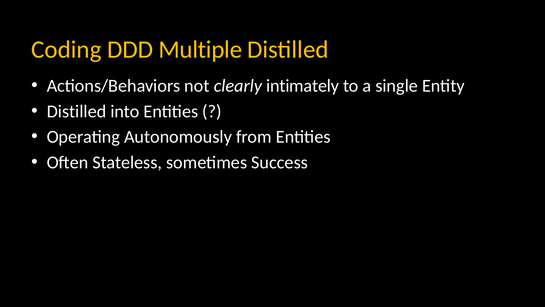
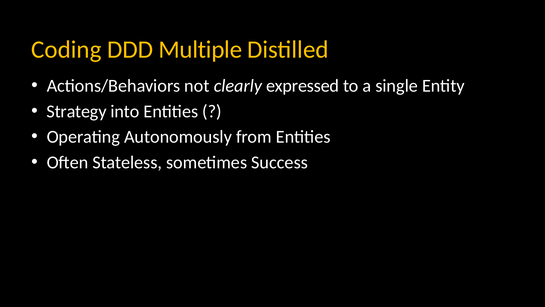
intimately: intimately -> expressed (303, 86)
Distilled: Distilled -> Strategy (77, 111)
